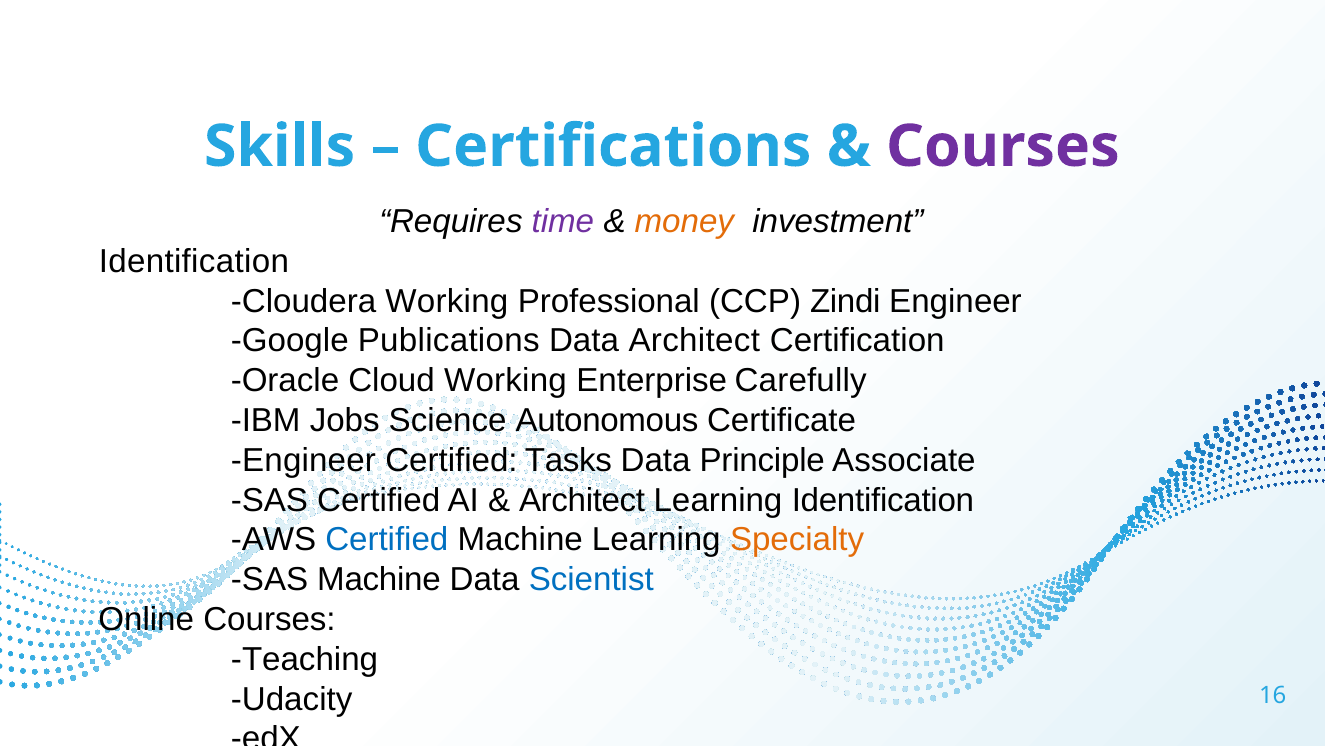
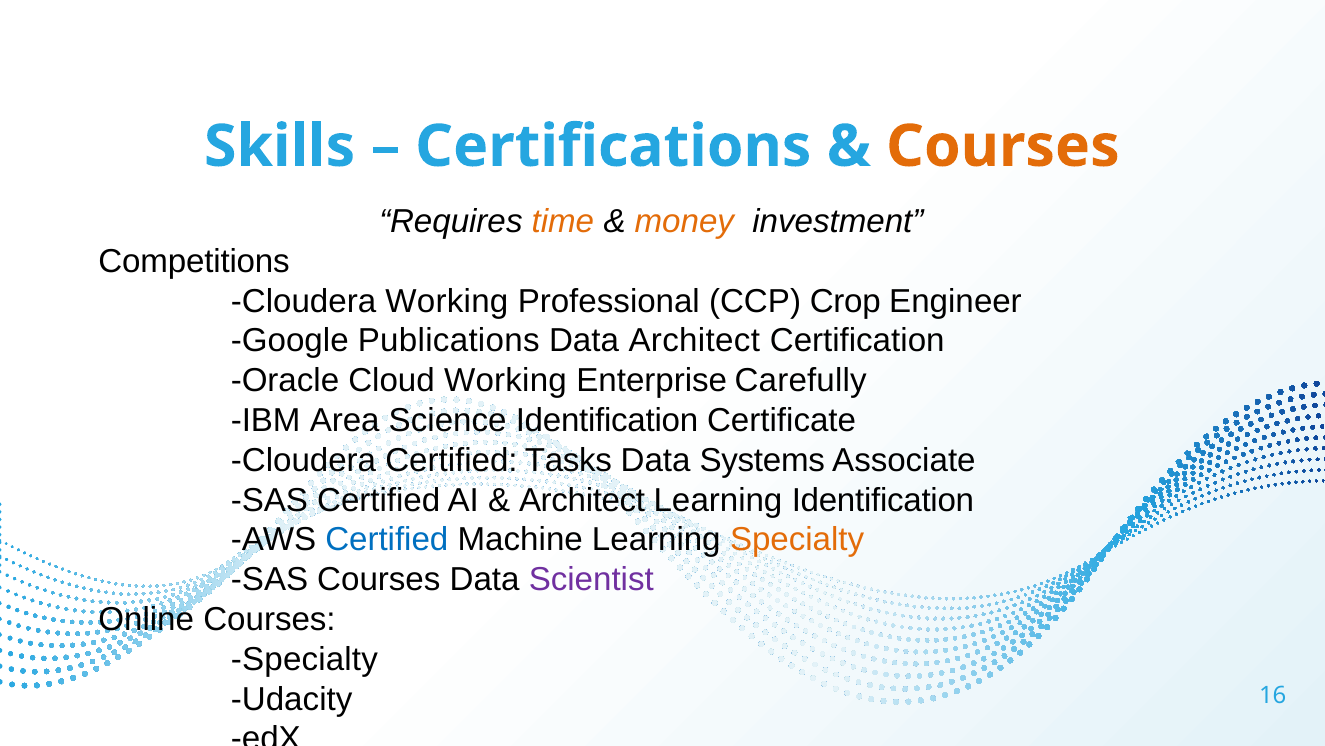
Courses colour: purple -> orange (1003, 146)
time colour: purple -> orange (563, 221)
Identification: Identification -> Competitions (194, 261)
Zindi: Zindi -> Crop (845, 301)
Jobs: Jobs -> Area (345, 420)
Science Autonomous: Autonomous -> Identification (607, 420)
Engineer: Engineer -> Cloudera (304, 460)
Principle: Principle -> Systems (762, 460)
SAS Machine: Machine -> Courses (379, 579)
Scientist colour: blue -> purple (591, 579)
Teaching: Teaching -> Specialty (304, 659)
